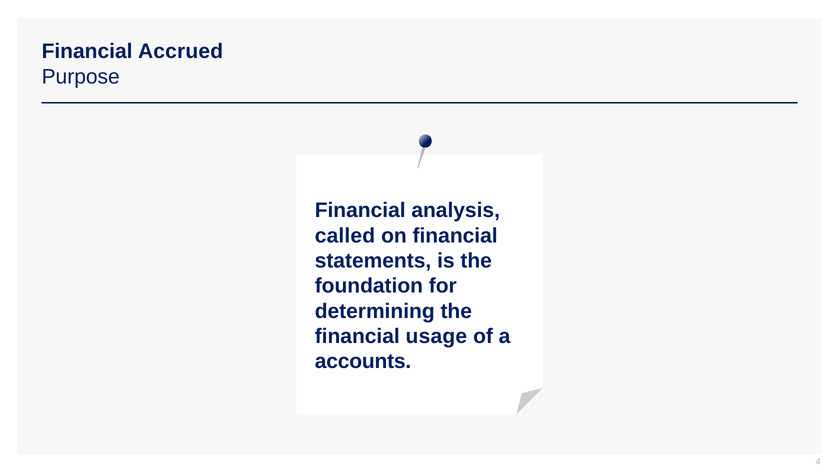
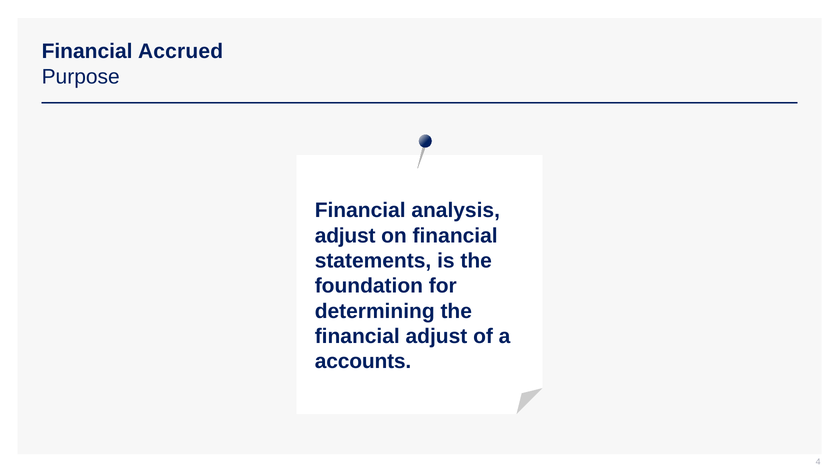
called: called -> adjust (345, 236)
financial usage: usage -> adjust (436, 336)
